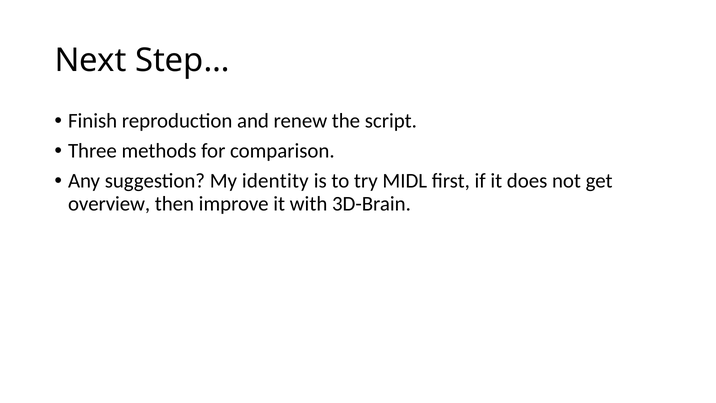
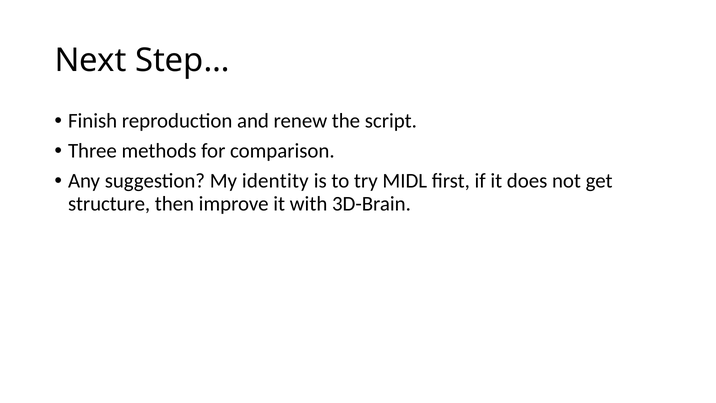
overview: overview -> structure (109, 203)
